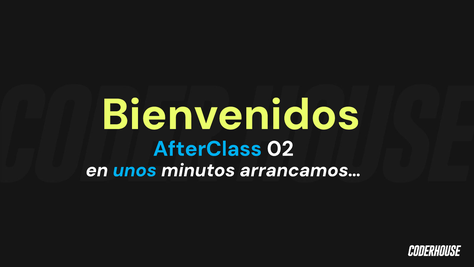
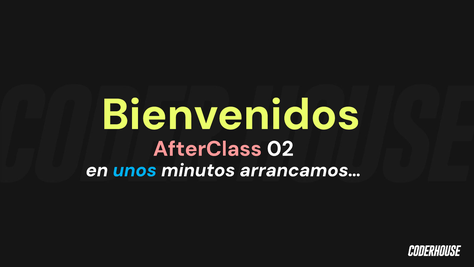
AfterClass colour: light blue -> pink (207, 149)
